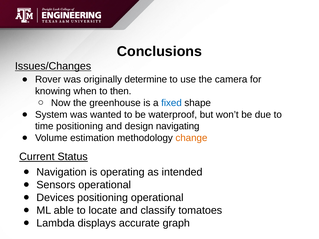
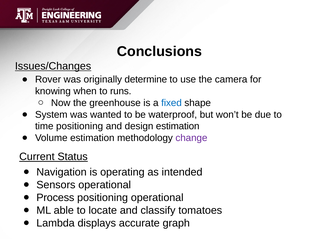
then: then -> runs (121, 91)
design navigating: navigating -> estimation (178, 126)
change colour: orange -> purple (191, 138)
Devices: Devices -> Process (55, 198)
